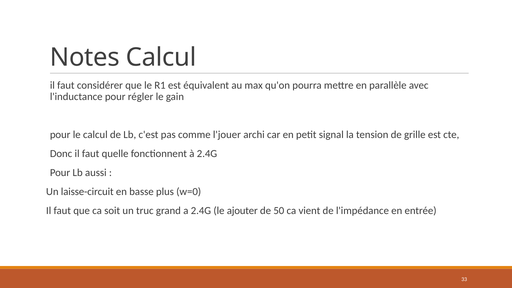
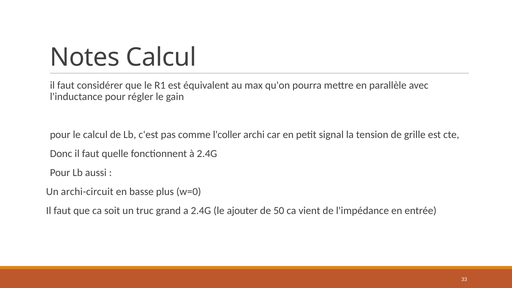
l'jouer: l'jouer -> l'coller (227, 135)
laisse-circuit: laisse-circuit -> archi-circuit (87, 192)
